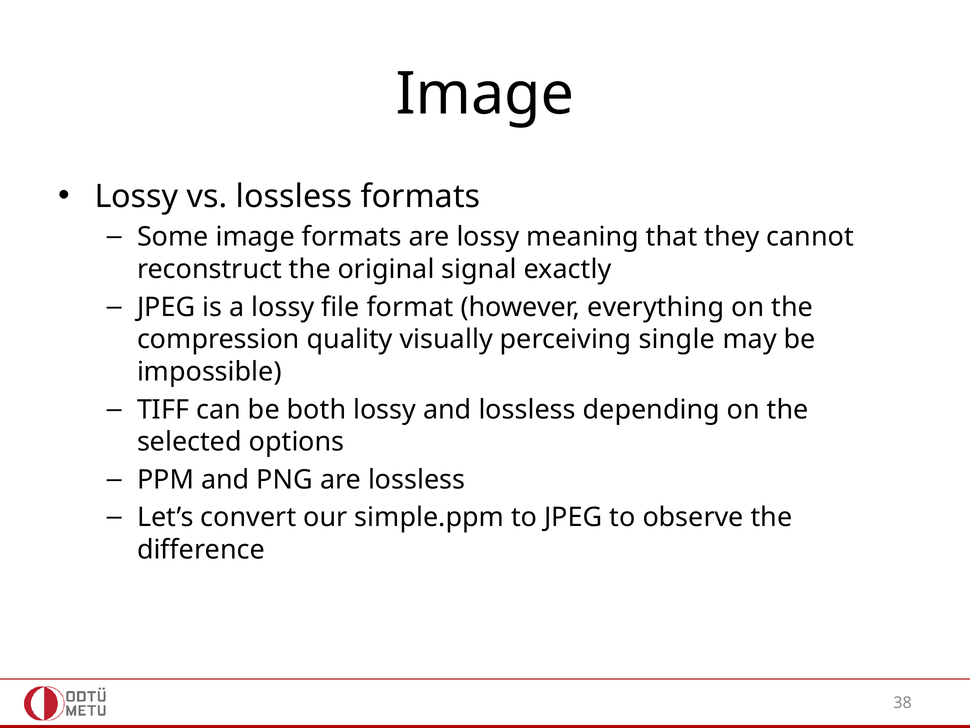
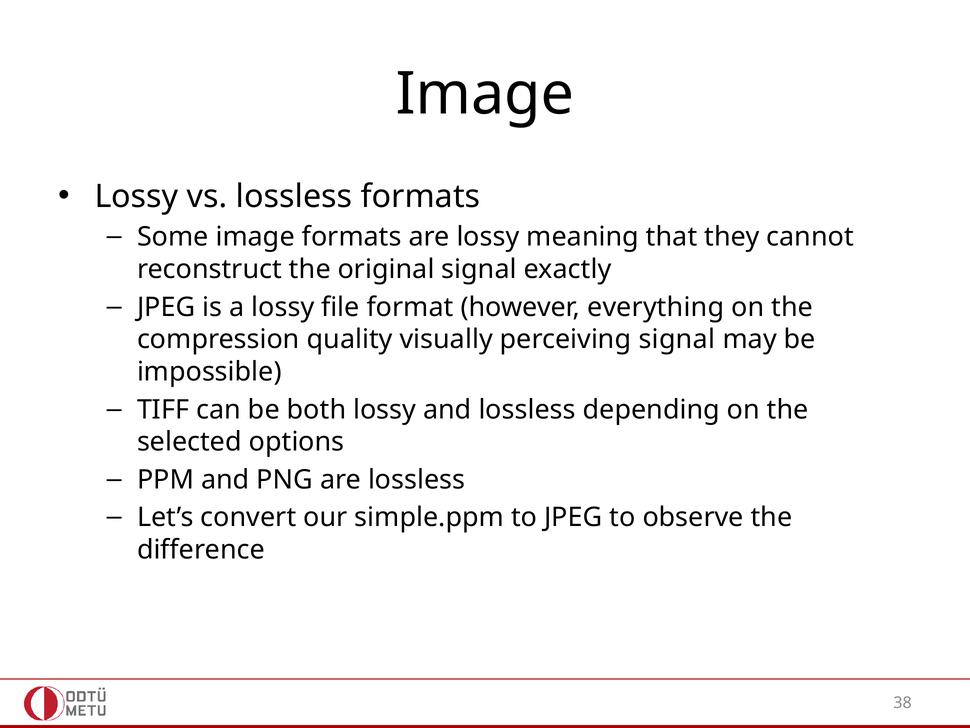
perceiving single: single -> signal (677, 339)
